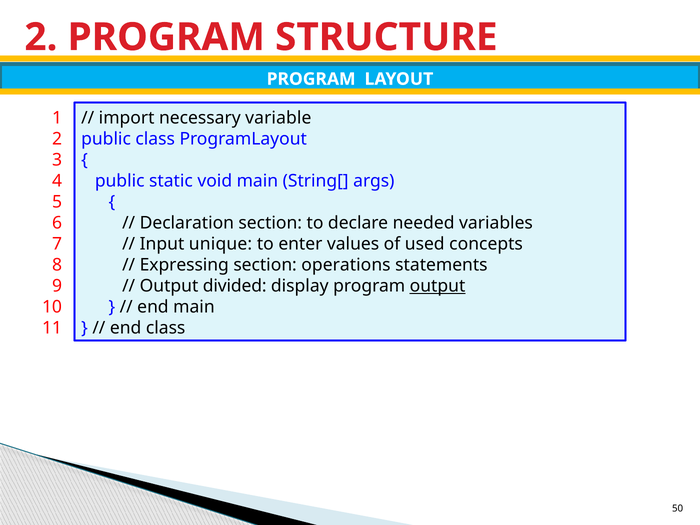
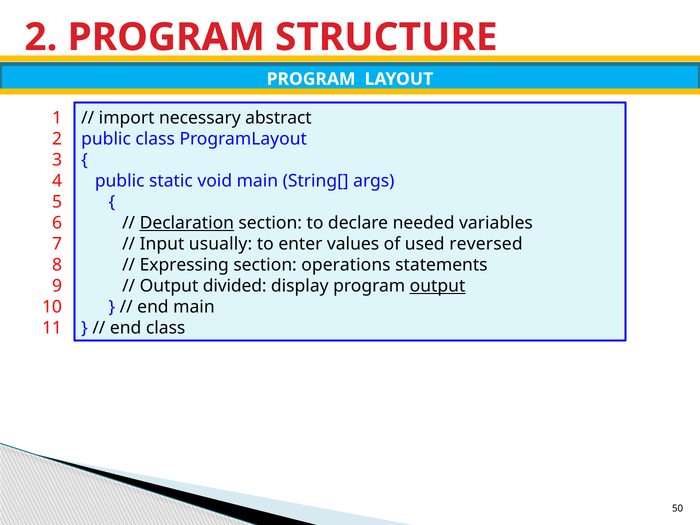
variable: variable -> abstract (278, 118)
Declaration underline: none -> present (187, 223)
unique: unique -> usually (221, 244)
concepts: concepts -> reversed (486, 244)
